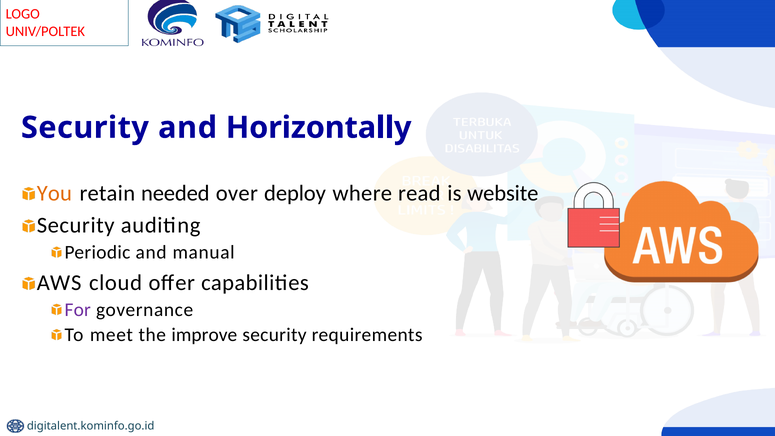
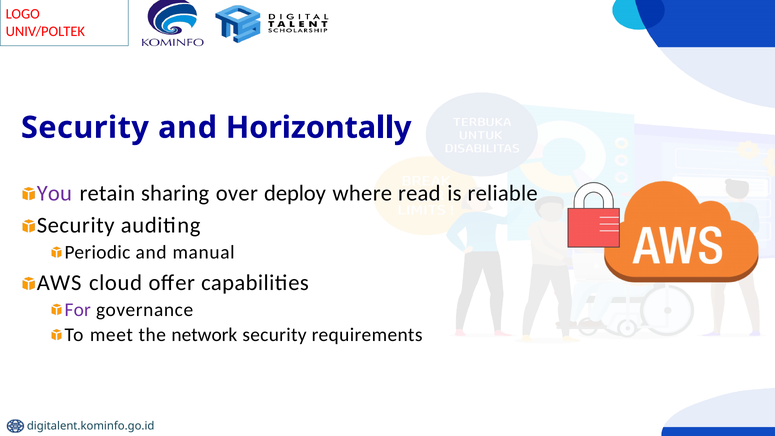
You colour: orange -> purple (54, 193)
needed: needed -> sharing (175, 193)
website: website -> reliable (503, 193)
improve: improve -> network (204, 335)
